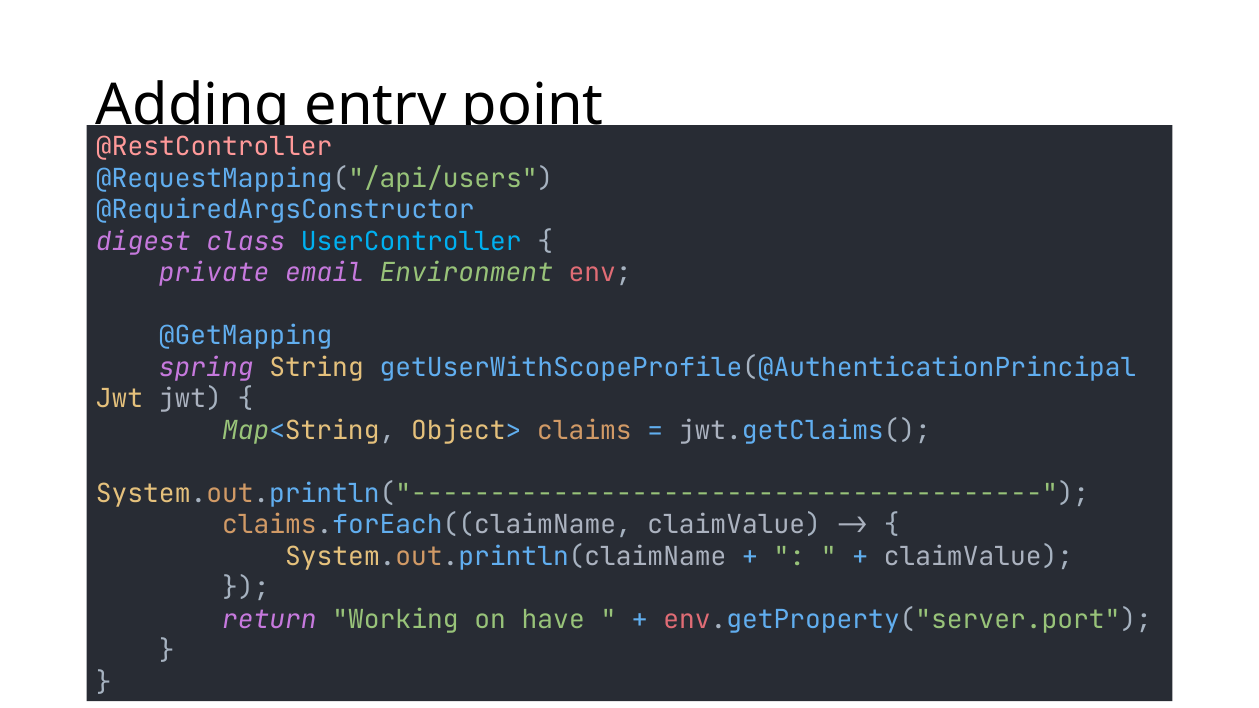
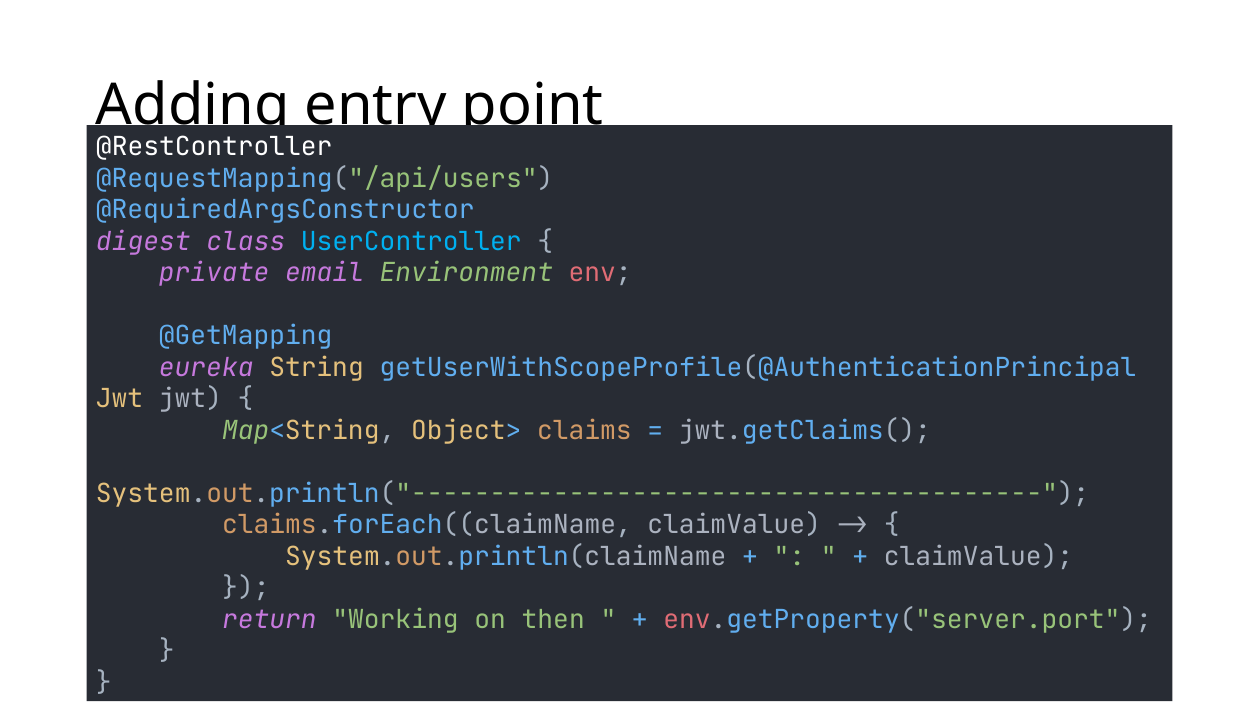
@RestController colour: pink -> white (214, 147)
spring: spring -> eureka (206, 368)
have: have -> then (553, 620)
